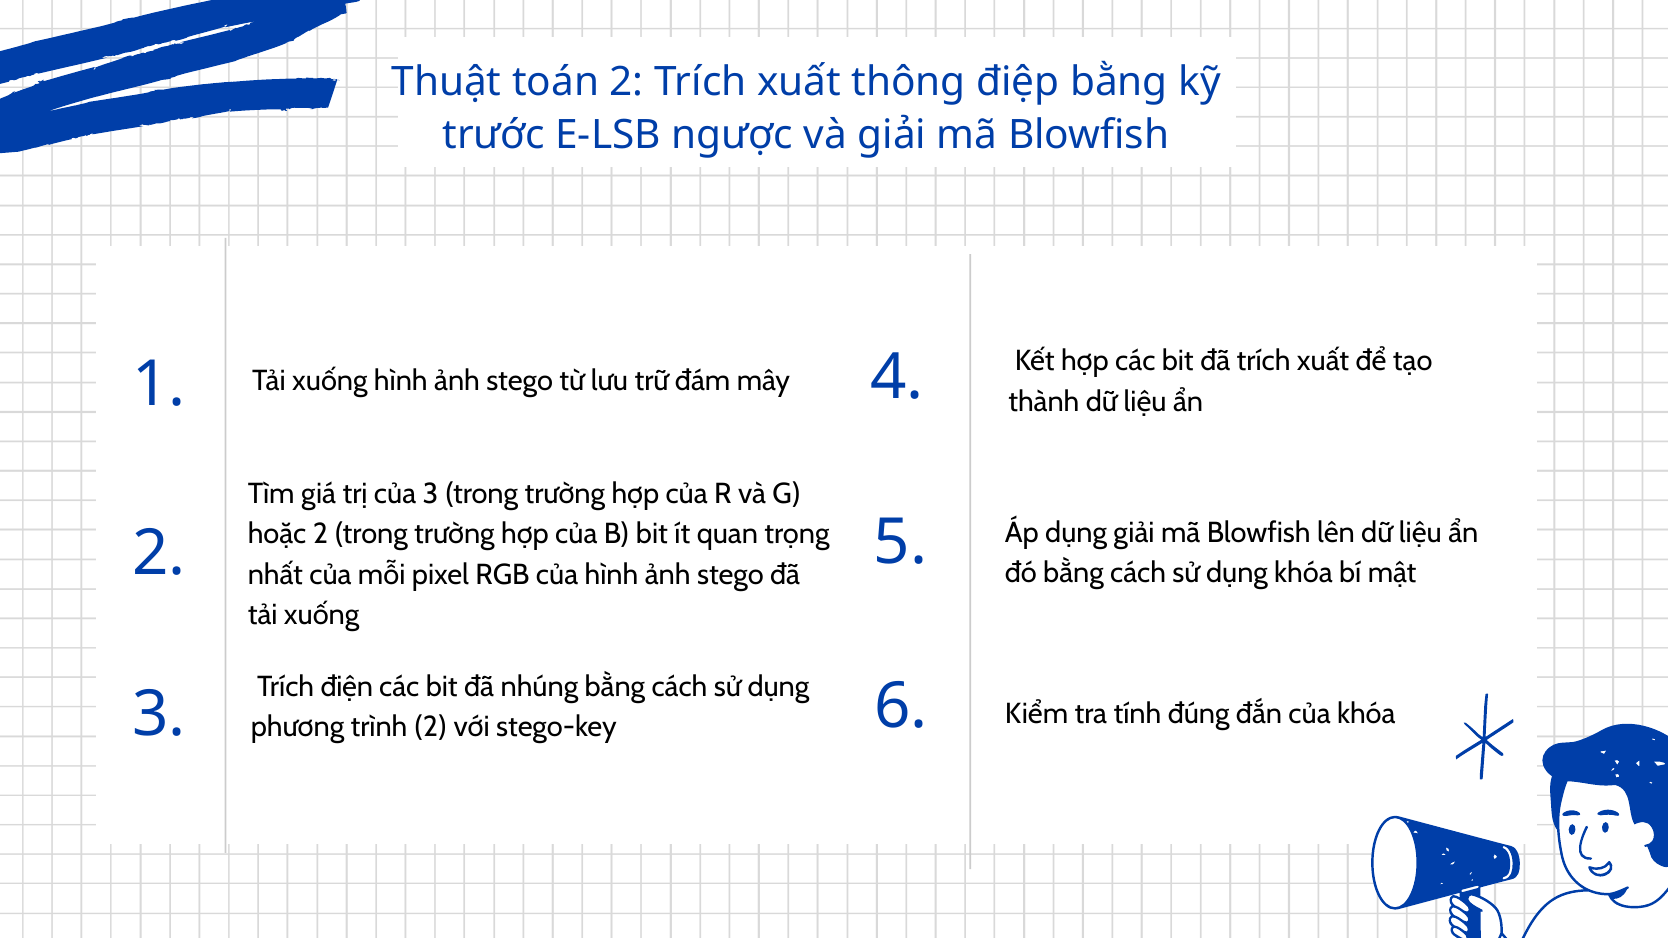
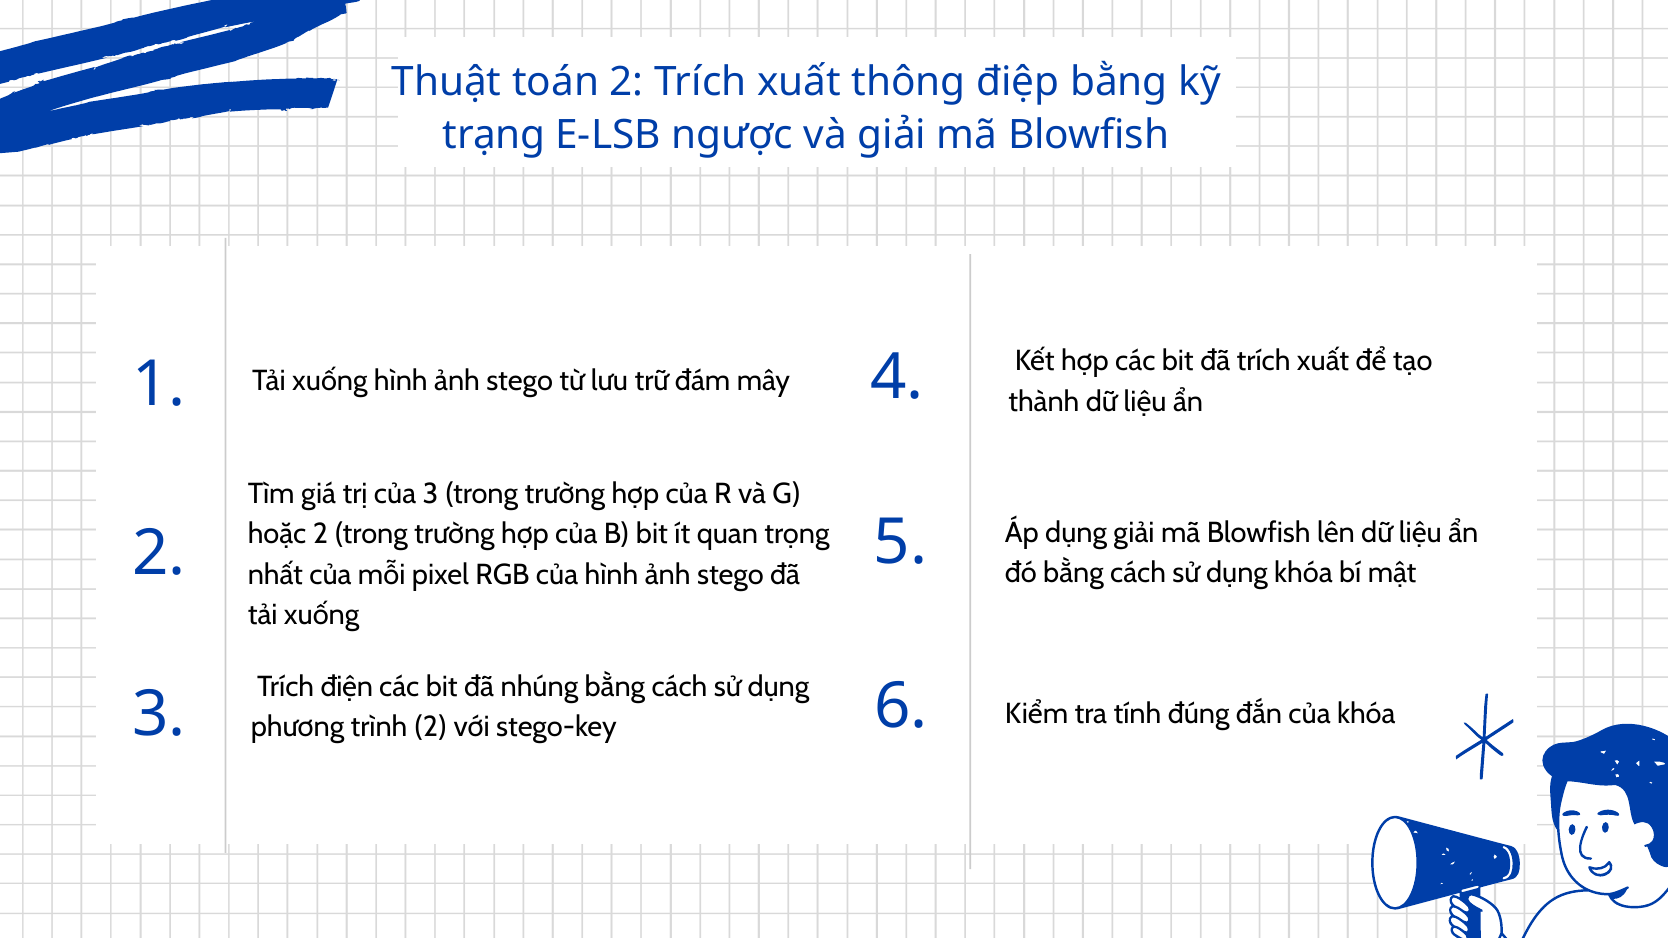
trước: trước -> trạng (494, 135)
